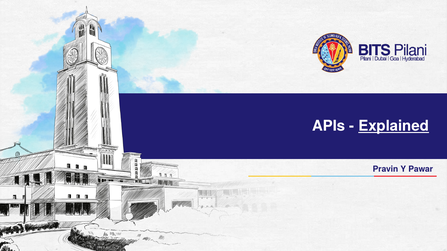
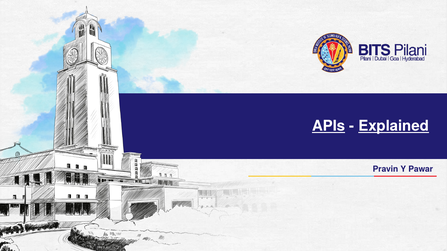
APIs underline: none -> present (329, 126)
